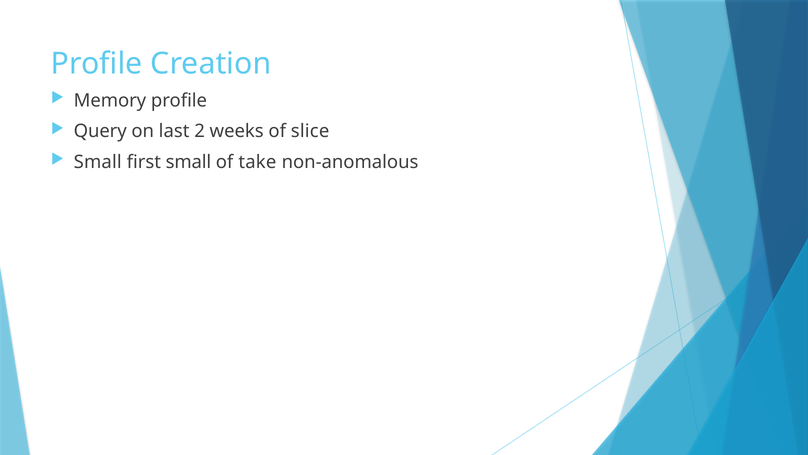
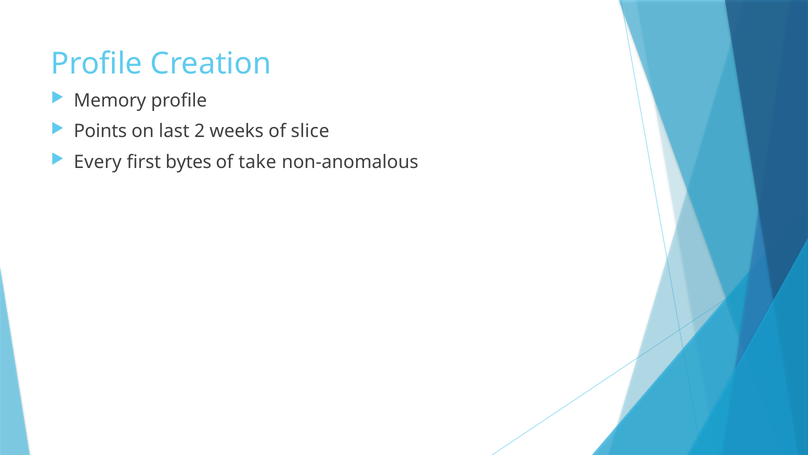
Query: Query -> Points (100, 131)
Small: Small -> Every (98, 162)
first small: small -> bytes (188, 162)
